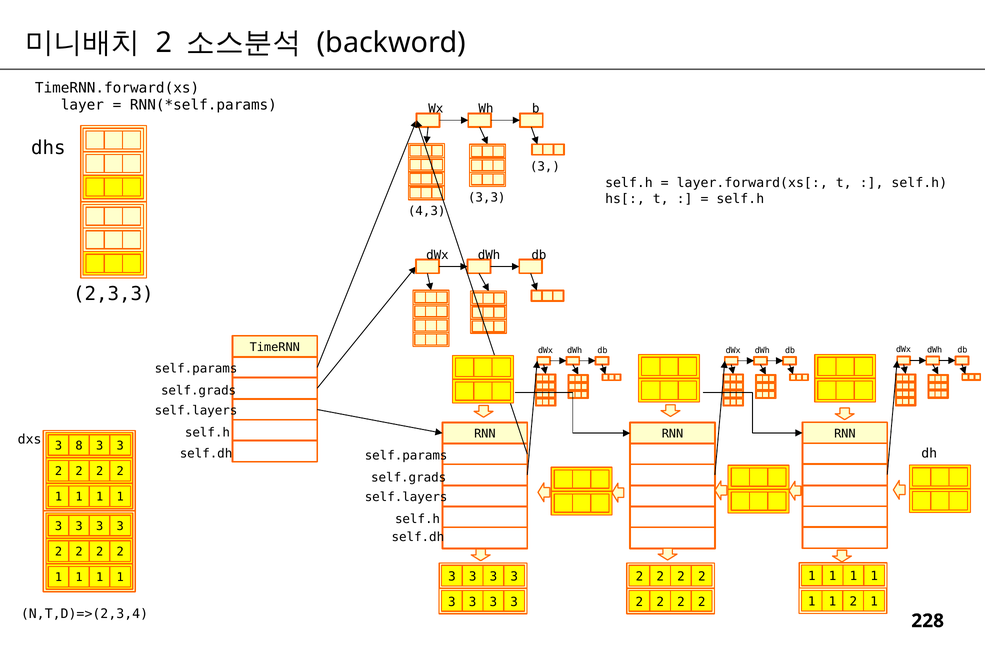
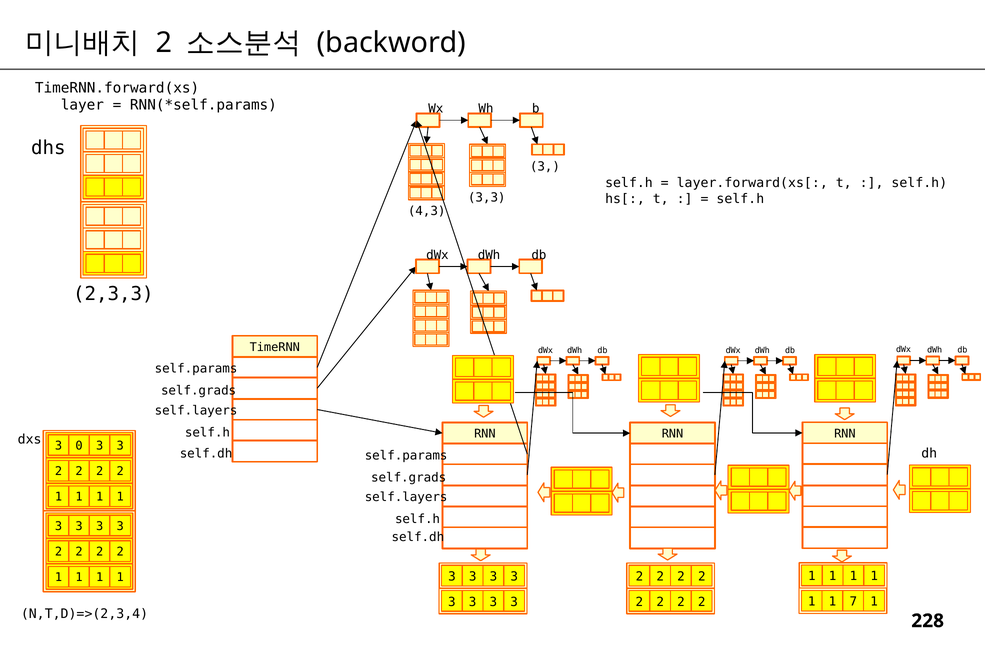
8: 8 -> 0 (79, 446)
1 2: 2 -> 7 (853, 602)
